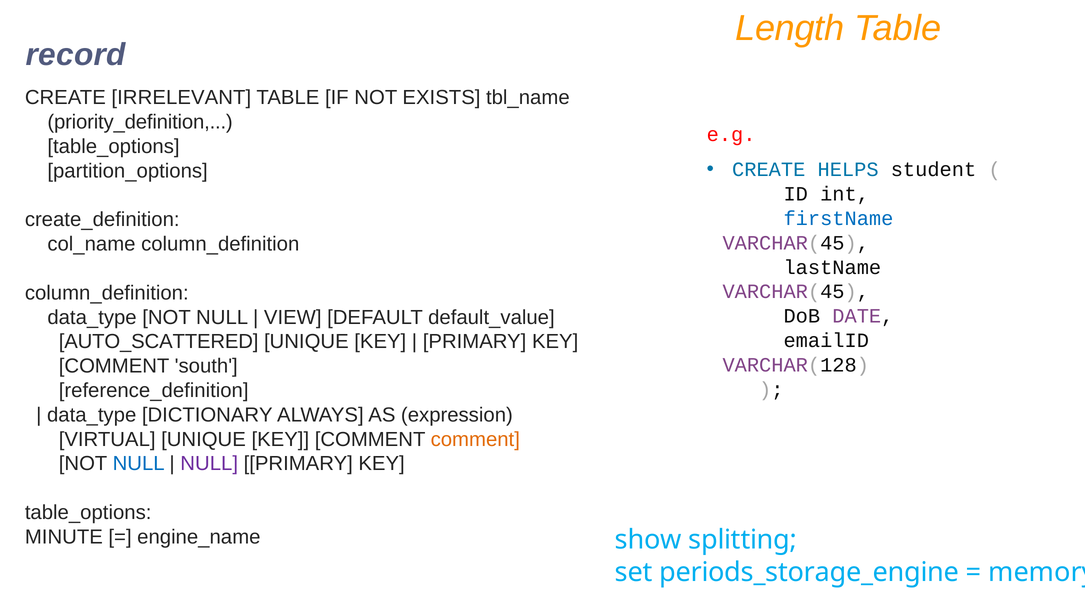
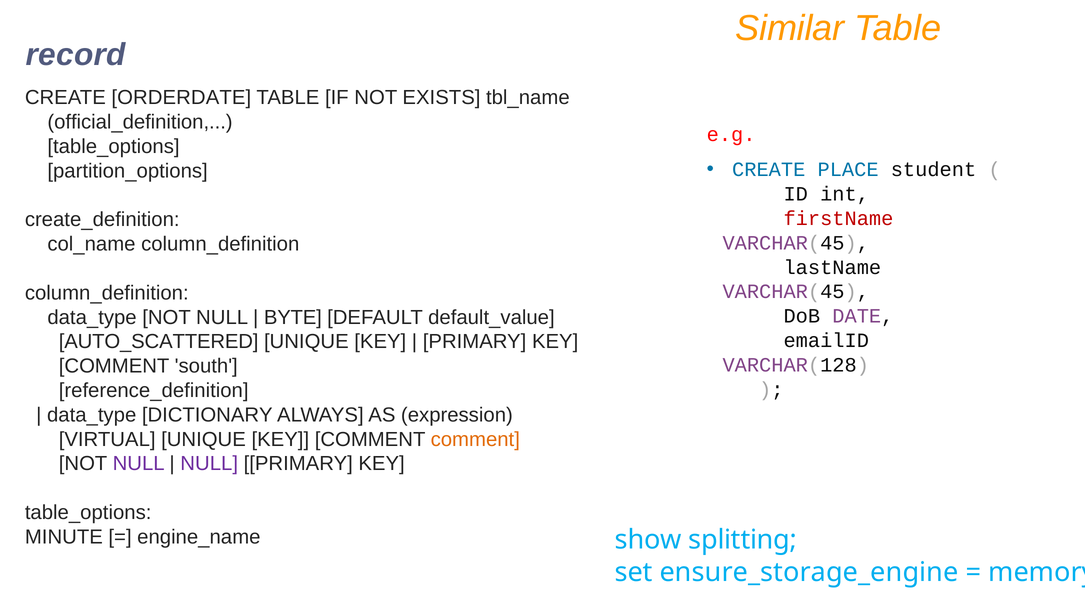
Length: Length -> Similar (790, 28)
IRRELEVANT: IRRELEVANT -> ORDERDATE (181, 98)
priority_definition: priority_definition -> official_definition (140, 122)
HELPS: HELPS -> PLACE (848, 170)
firstName colour: blue -> red (838, 219)
VIEW: VIEW -> BYTE (293, 318)
NULL colour: blue -> purple (139, 464)
periods_storage_engine: periods_storage_engine -> ensure_storage_engine (809, 572)
